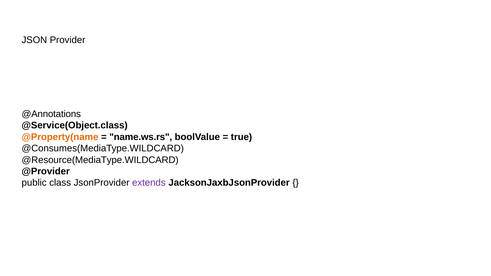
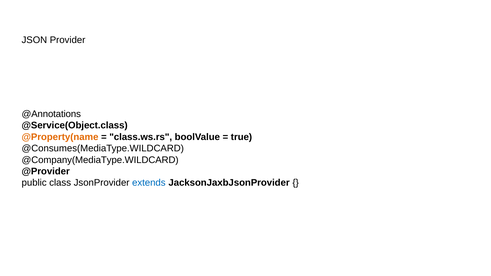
name.ws.rs: name.ws.rs -> class.ws.rs (141, 137)
@Resource(MediaType.WILDCARD: @Resource(MediaType.WILDCARD -> @Company(MediaType.WILDCARD (100, 160)
extends colour: purple -> blue (149, 183)
